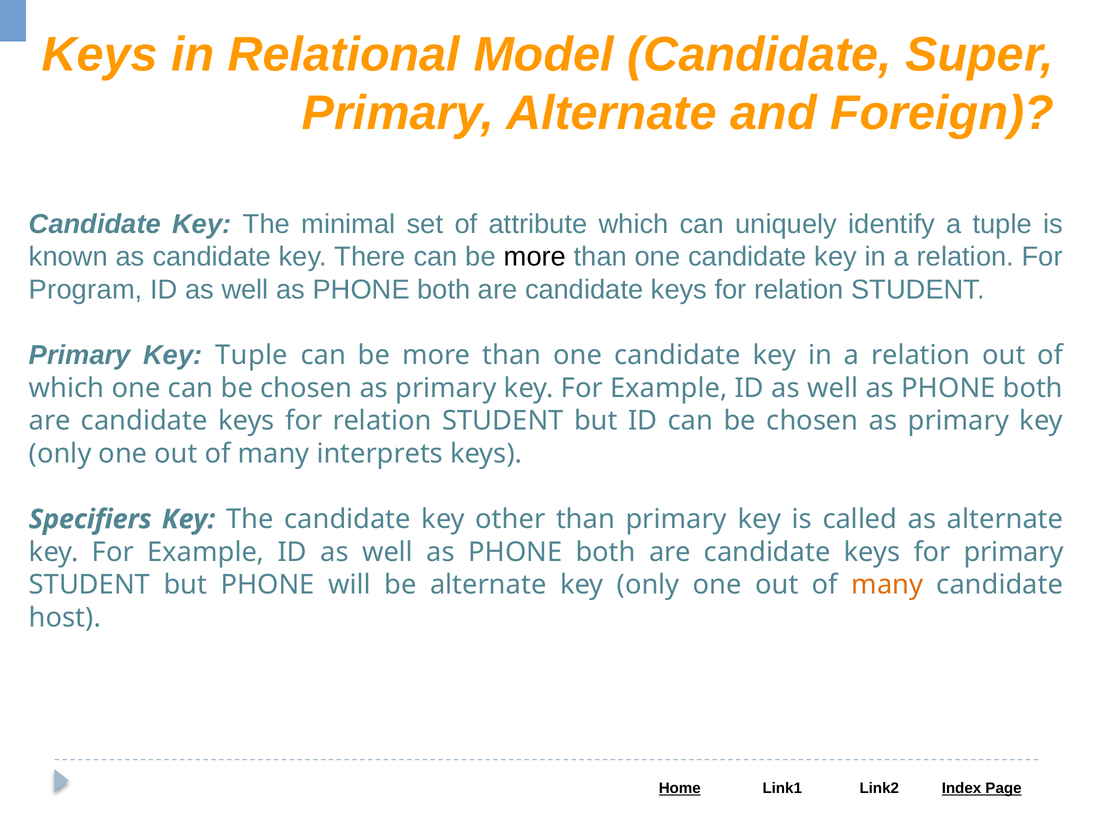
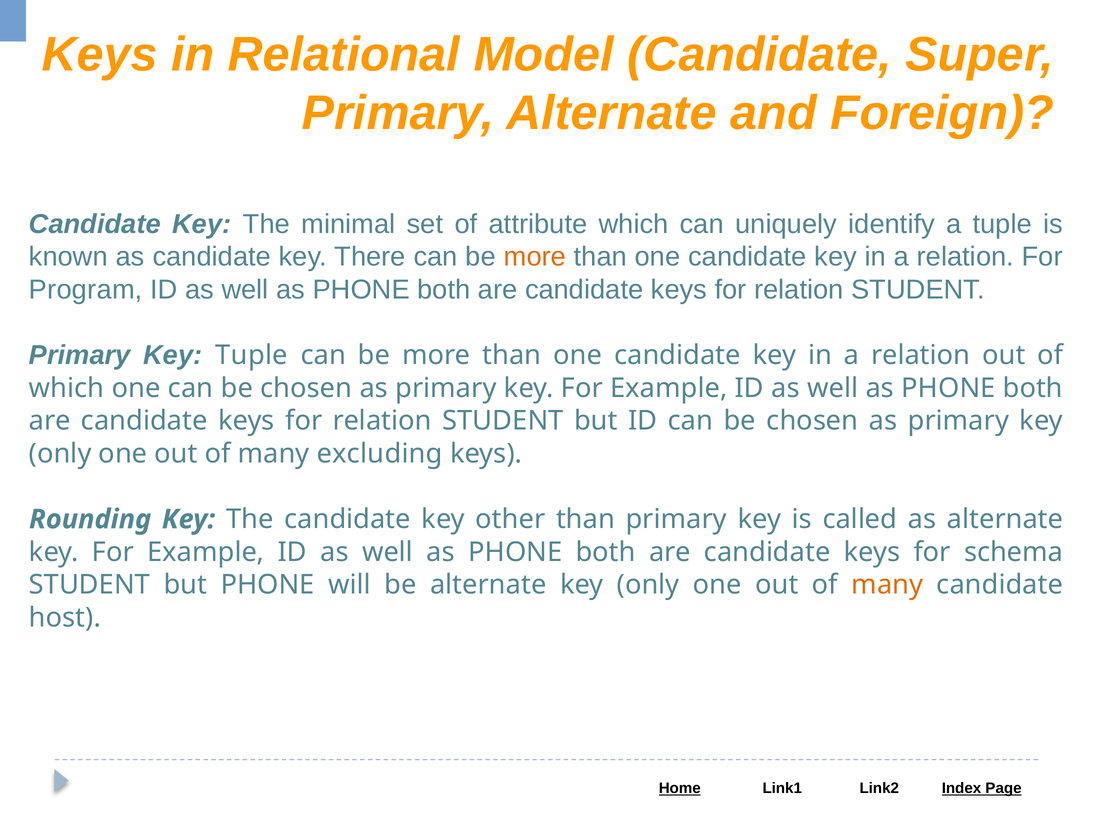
more colour: black -> orange (535, 257)
interprets: interprets -> excluding (380, 454)
Specifiers: Specifiers -> Rounding (90, 519)
for primary: primary -> schema (1014, 552)
